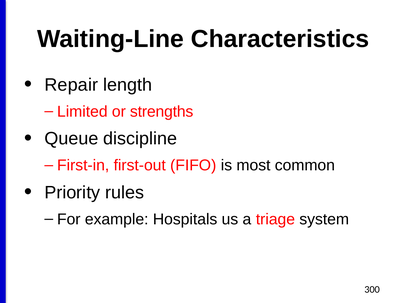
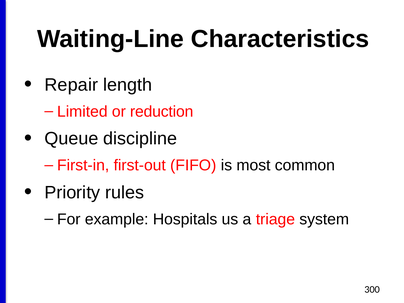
strengths: strengths -> reduction (162, 112)
